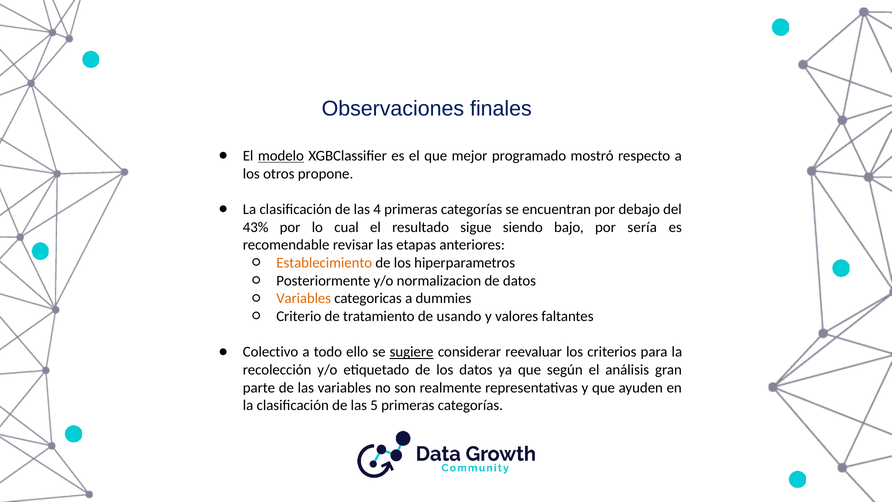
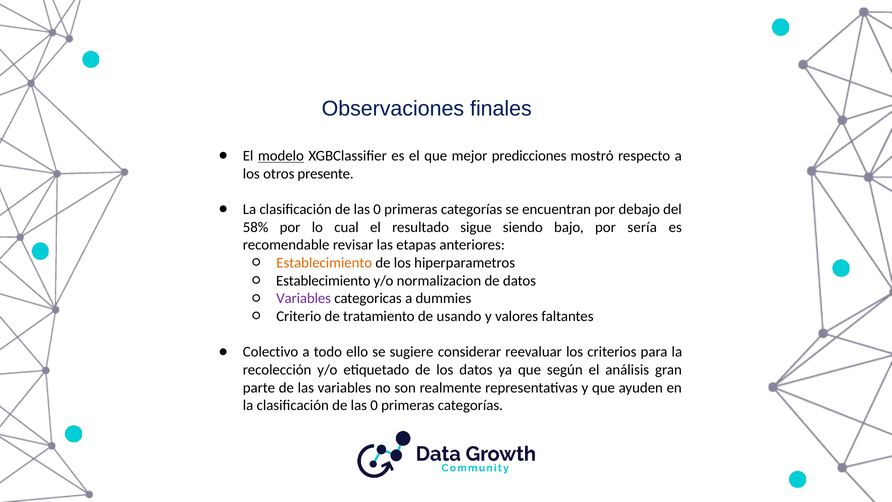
programado: programado -> predicciones (529, 156)
propone: propone -> presente (326, 174)
4: 4 -> 0 (377, 209)
43%: 43% -> 58% (256, 227)
Posteriormente: Posteriormente -> Establecimiento (323, 281)
Variables colour: orange -> purple (304, 298)
sugiere underline: present -> none (412, 352)
5: 5 -> 0 (374, 405)
